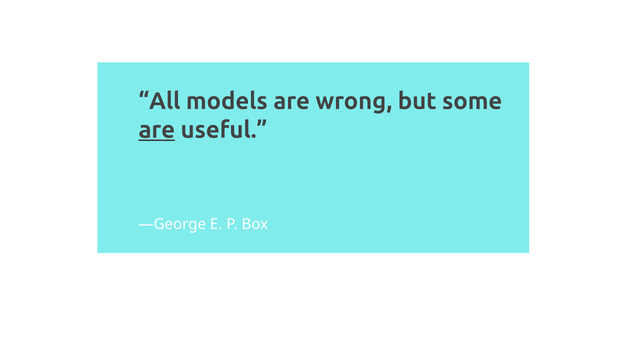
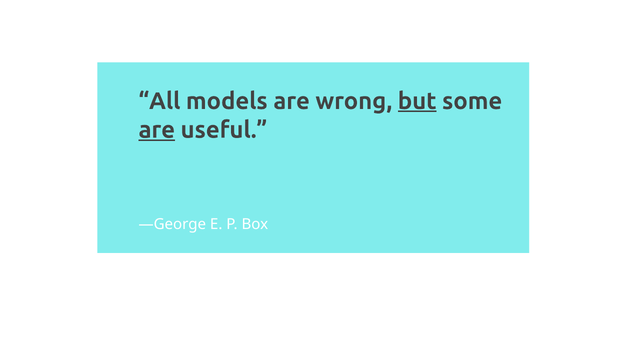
but underline: none -> present (417, 101)
